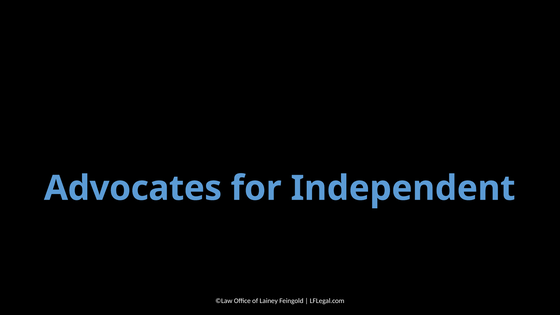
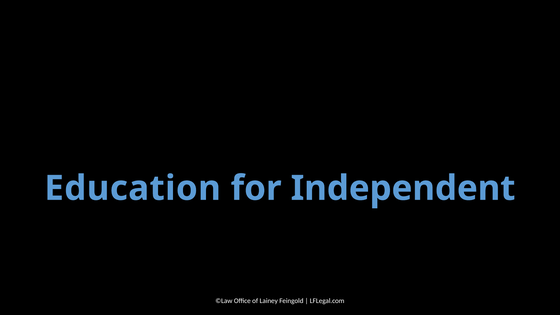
Advocates: Advocates -> Education (133, 188)
